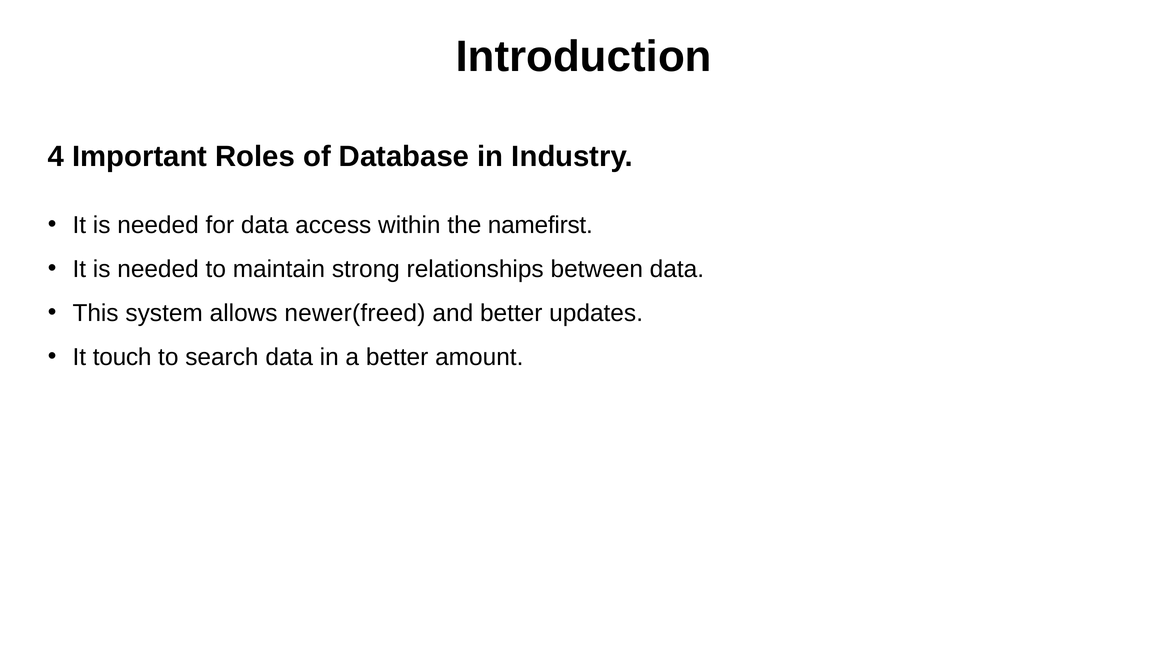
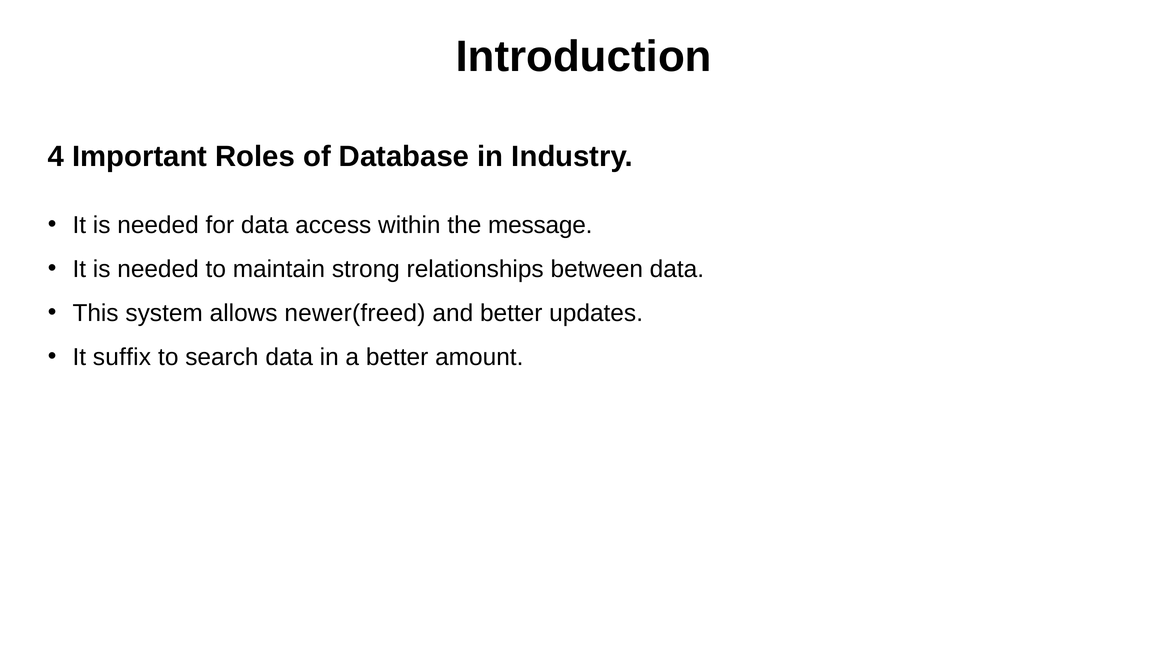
namefirst: namefirst -> message (540, 225)
touch: touch -> suffix (122, 357)
